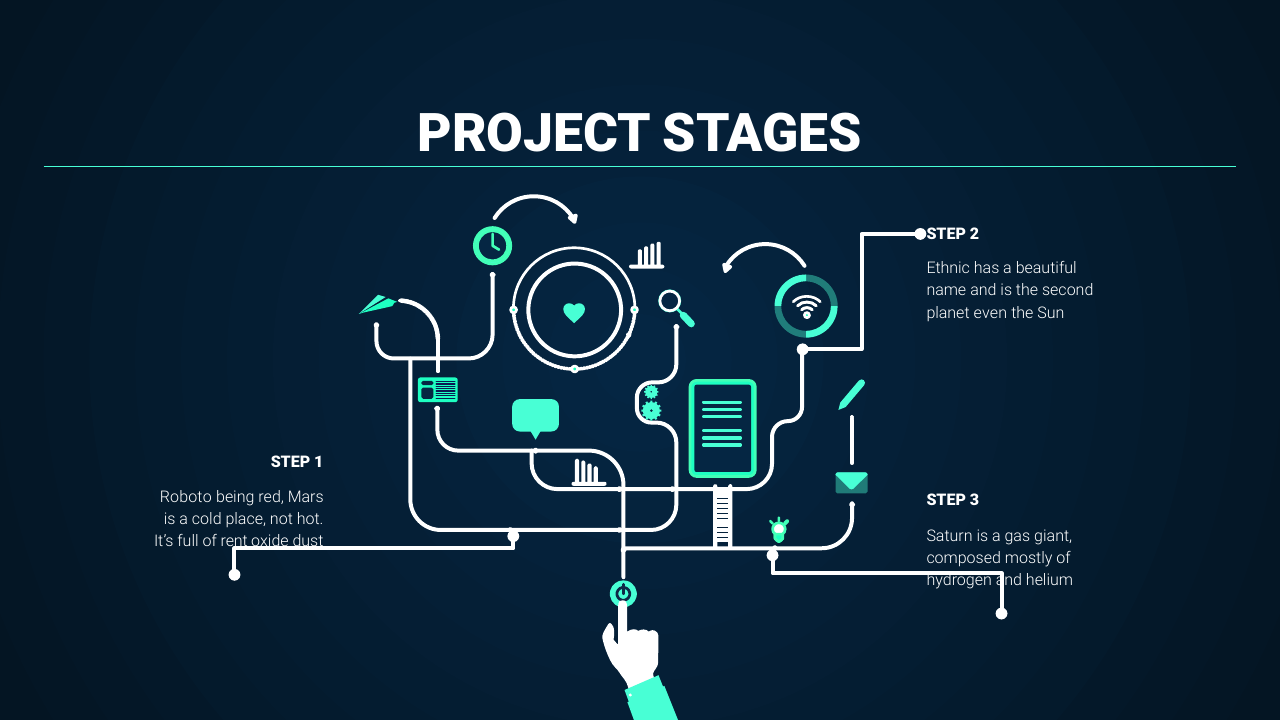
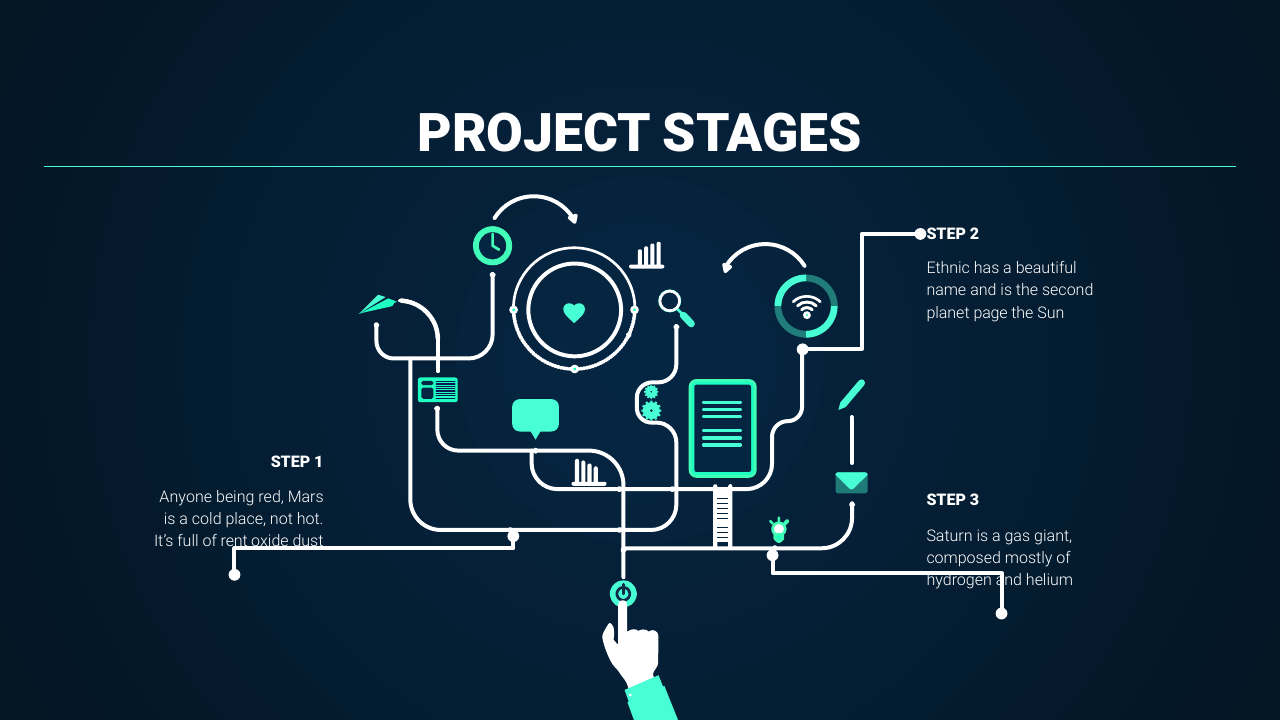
even: even -> page (991, 313)
Roboto: Roboto -> Anyone (186, 497)
